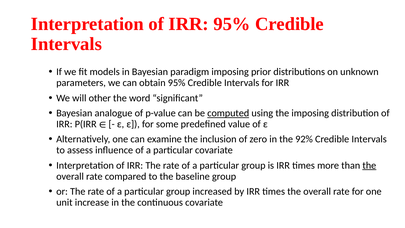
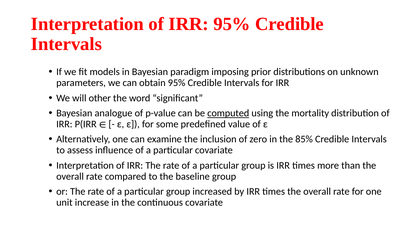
the imposing: imposing -> mortality (310, 113)
92%: 92% -> 85% (304, 139)
the underline: present -> none (369, 165)
